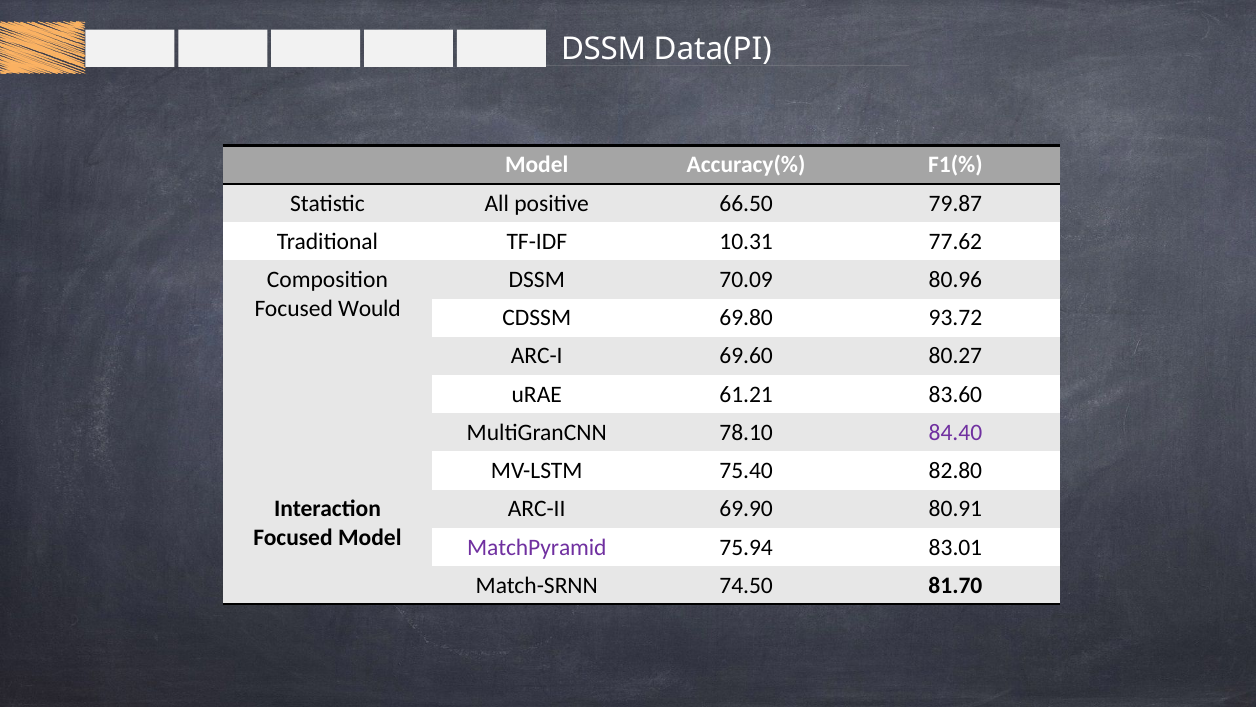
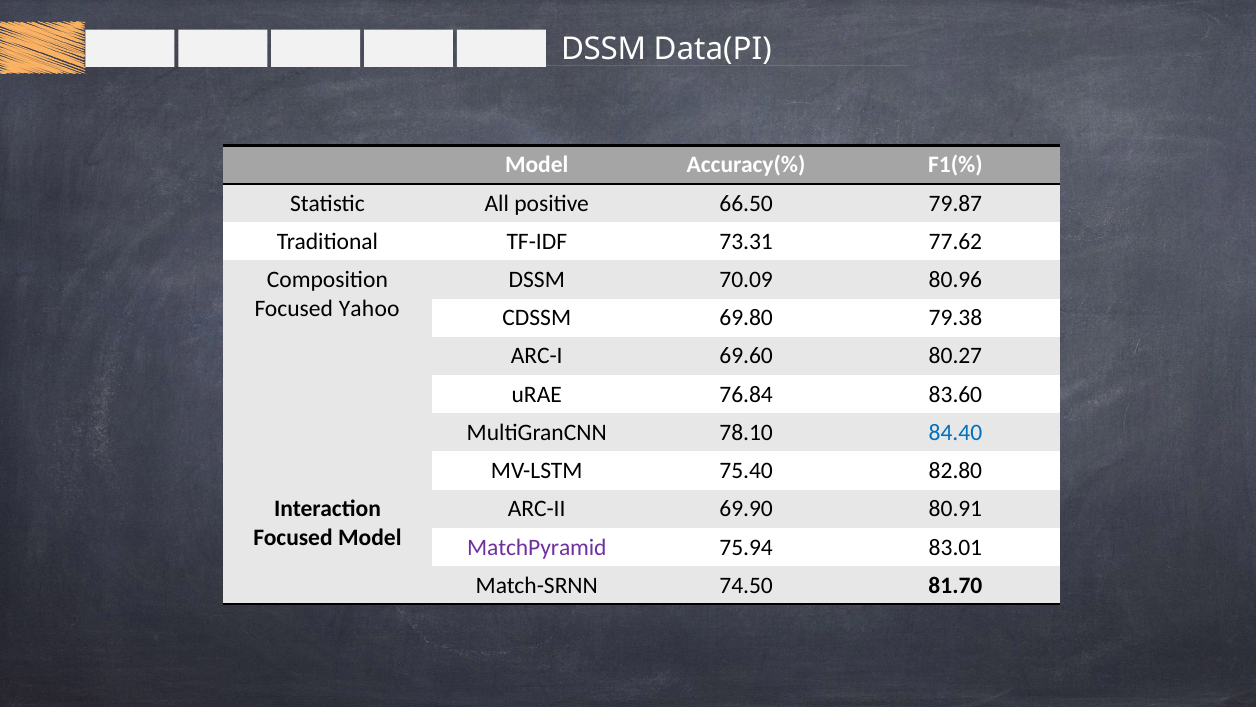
10.31: 10.31 -> 73.31 (746, 241)
Would: Would -> Yahoo (369, 308)
93.72: 93.72 -> 79.38 (955, 318)
61.21: 61.21 -> 76.84 (746, 394)
84.40 colour: purple -> blue (955, 432)
